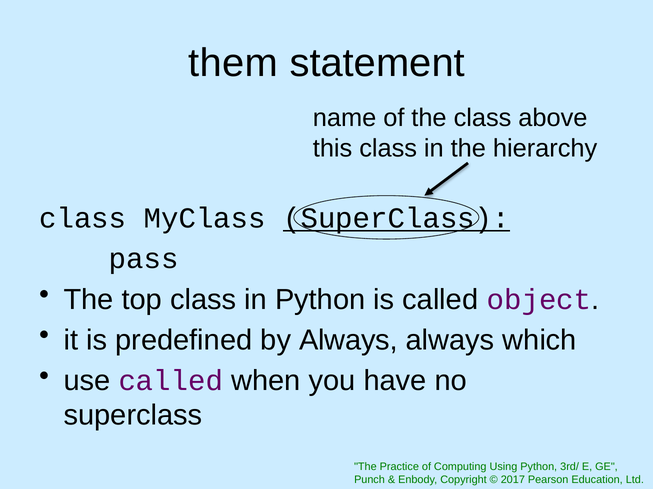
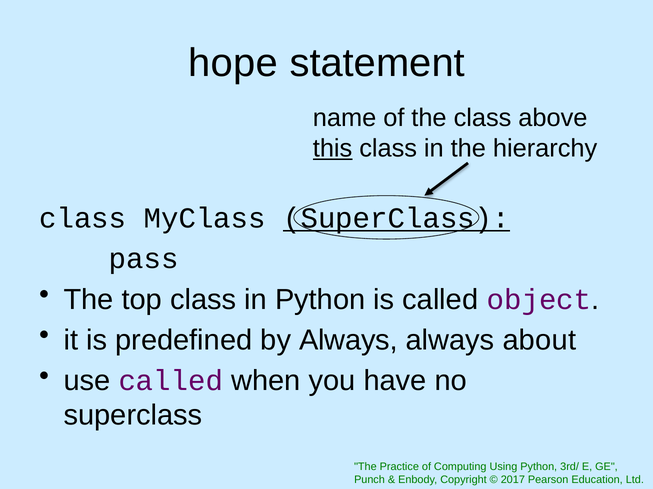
them: them -> hope (233, 63)
this underline: none -> present (333, 149)
which: which -> about (539, 341)
